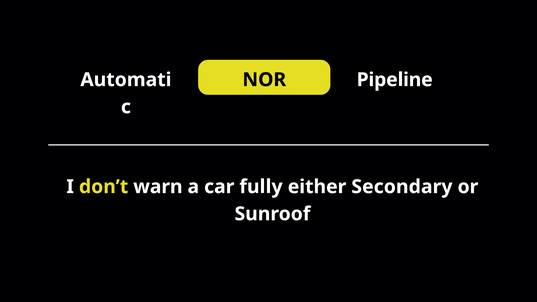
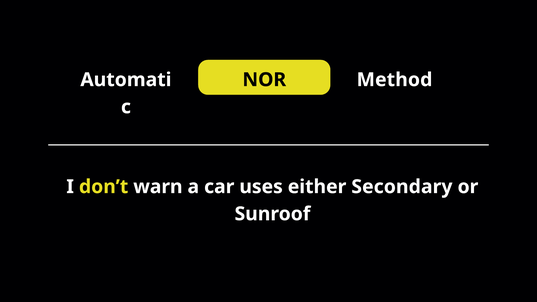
Pipeline: Pipeline -> Method (395, 80)
fully: fully -> uses (261, 187)
